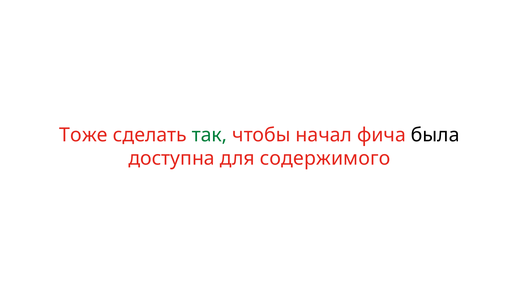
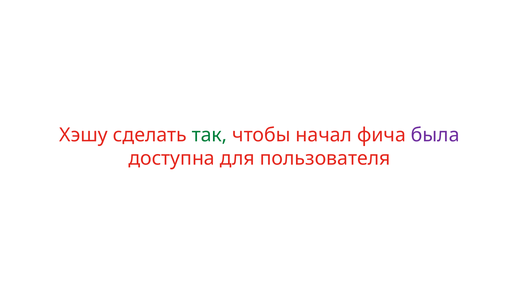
Тоже: Тоже -> Хэшу (84, 135)
была colour: black -> purple (435, 135)
содержимого: содержимого -> пользователя (325, 158)
